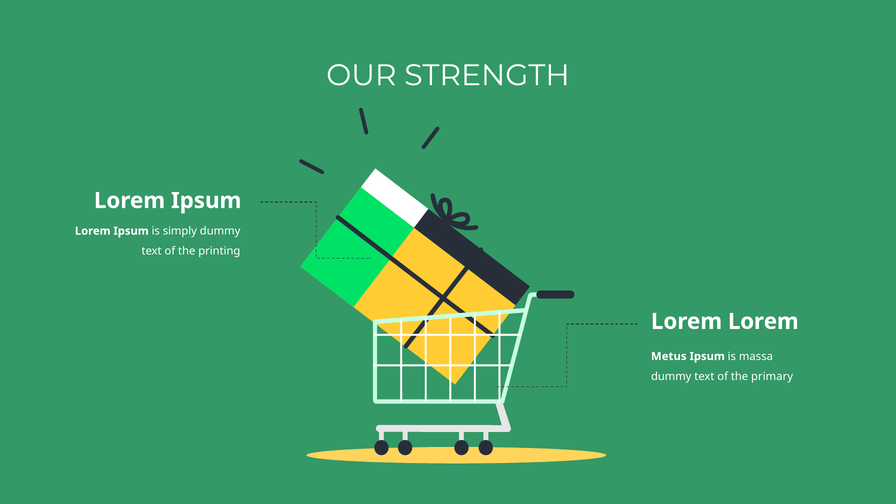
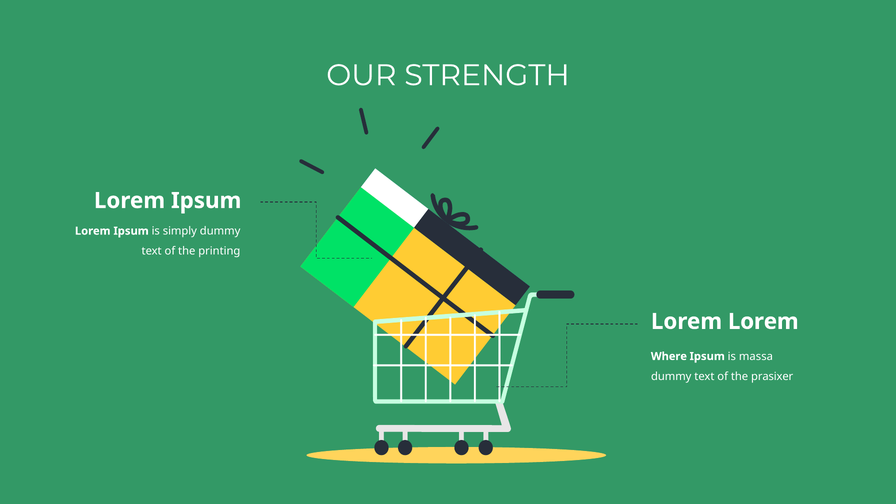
Metus: Metus -> Where (669, 356)
primary: primary -> prasixer (772, 376)
